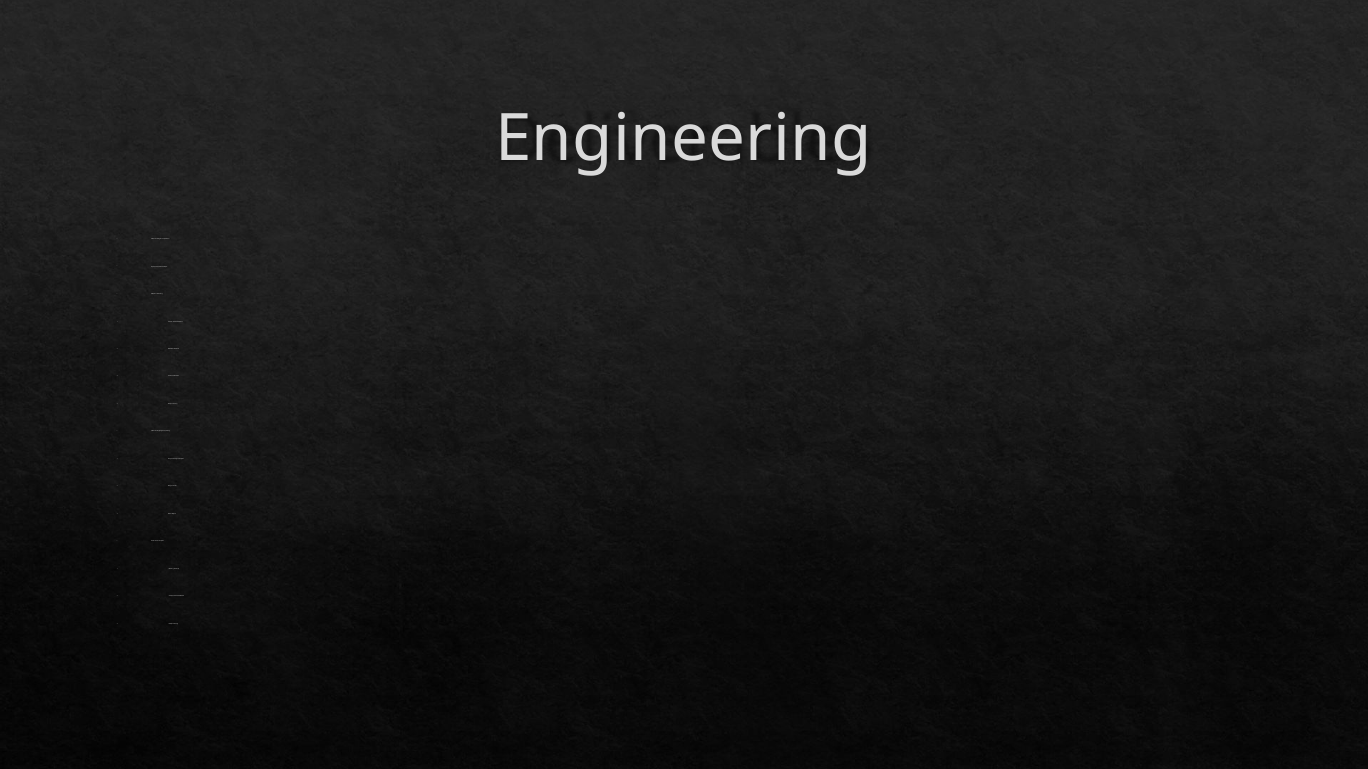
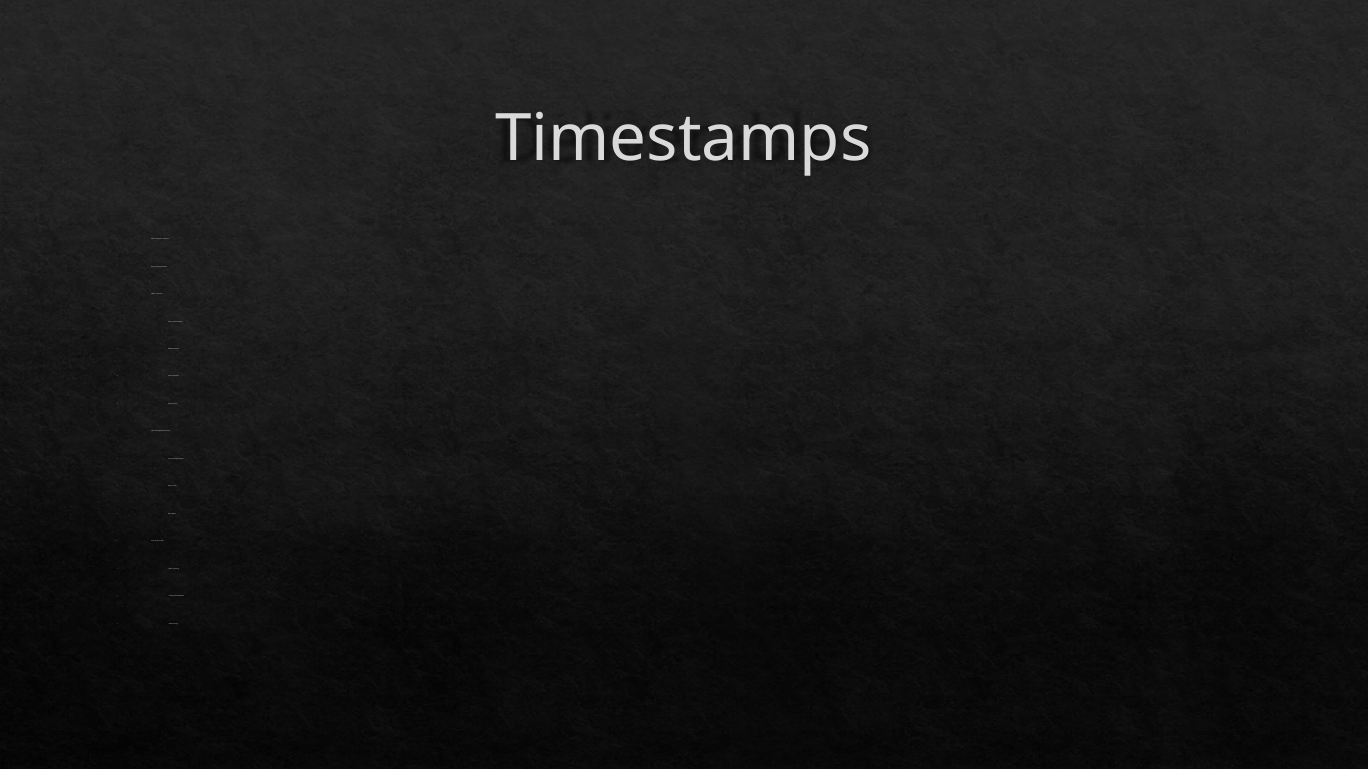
Engineering: Engineering -> Timestamps (683, 139)
